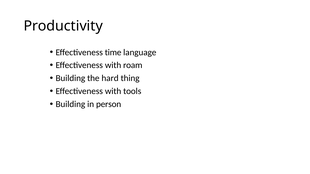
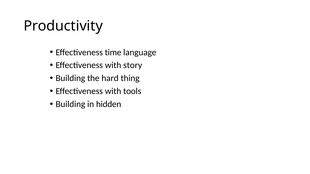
roam: roam -> story (133, 65)
person: person -> hidden (109, 104)
